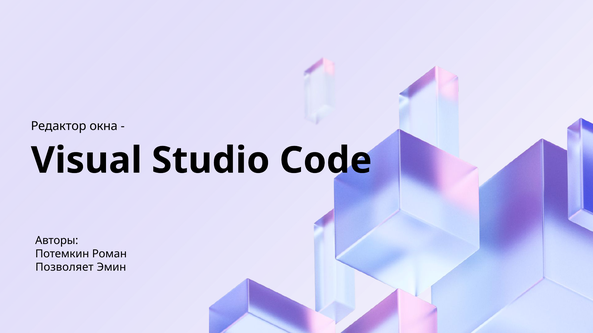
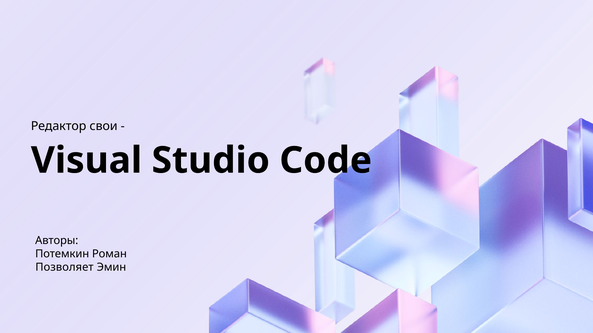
окна: окна -> свои (104, 126)
